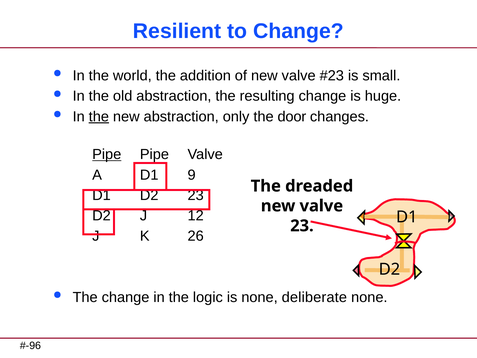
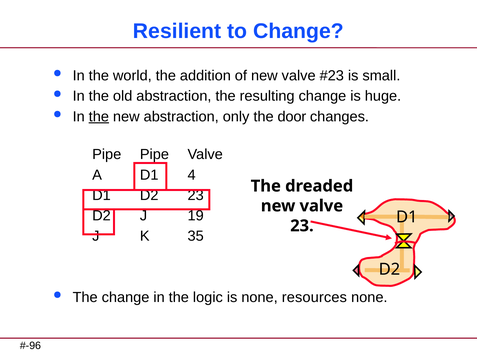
Pipe underline: present -> none (107, 154)
9: 9 -> 4 (192, 175)
12: 12 -> 19 (196, 216)
26: 26 -> 35 (196, 236)
deliberate: deliberate -> resources (314, 297)
